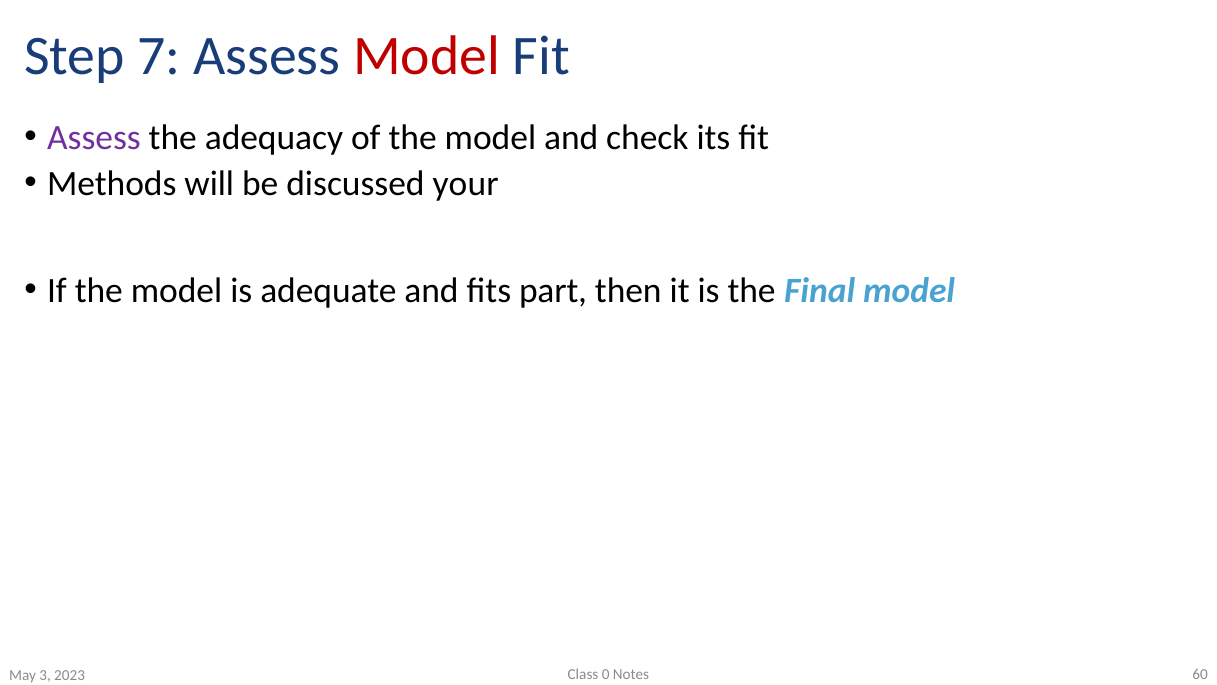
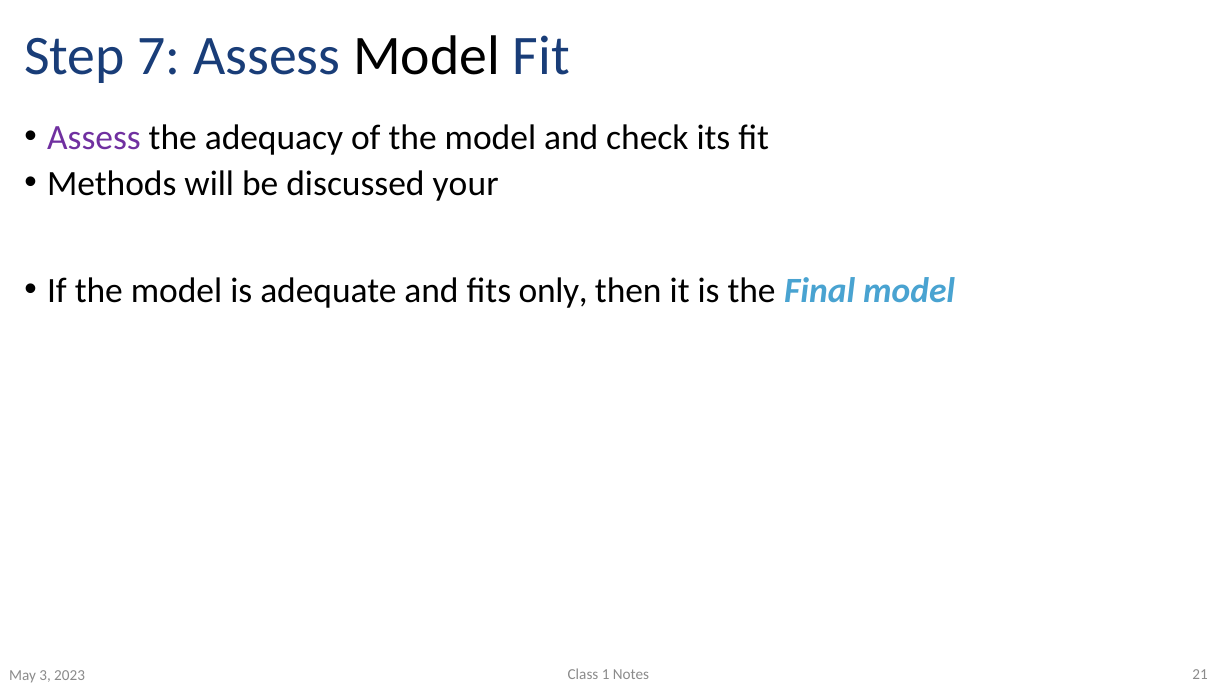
Model colour: red -> black (427, 56)
part: part -> only (553, 290)
0: 0 -> 1 (606, 674)
60: 60 -> 21 (1200, 674)
